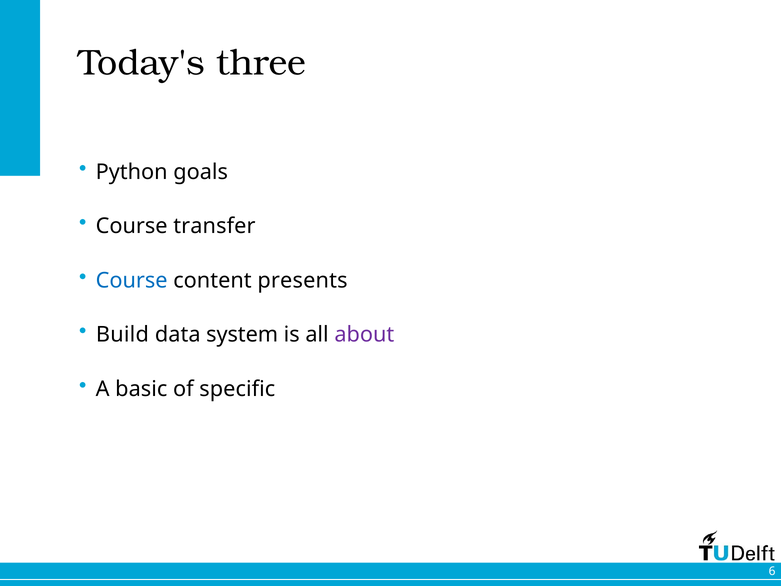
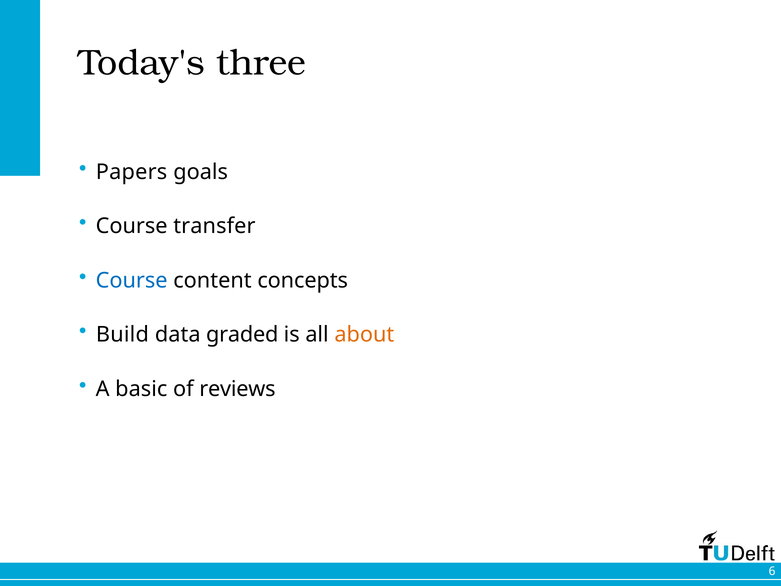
Python: Python -> Papers (132, 172)
presents: presents -> concepts (303, 280)
system: system -> graded (242, 335)
about colour: purple -> orange (364, 335)
specific: specific -> reviews (237, 389)
